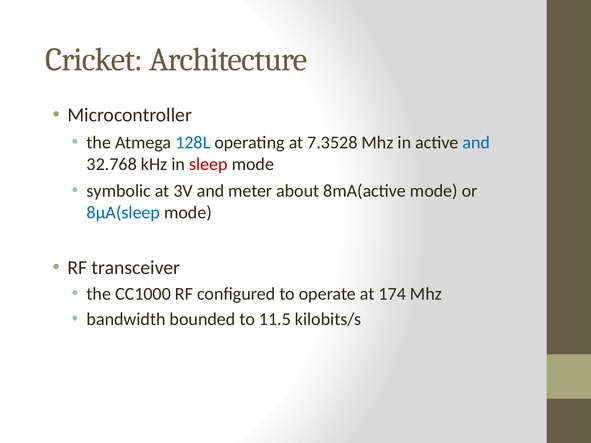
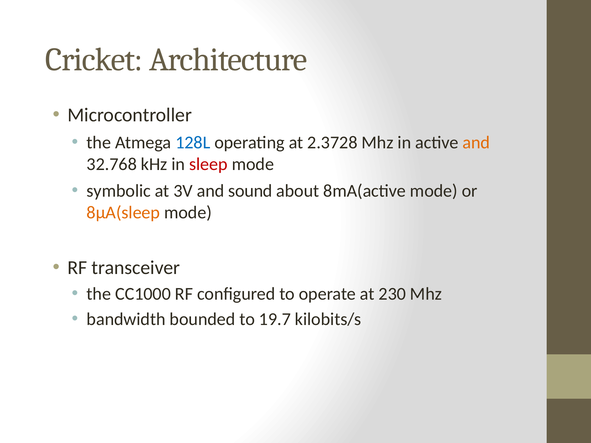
7.3528: 7.3528 -> 2.3728 (332, 143)
and colour: blue -> orange (476, 143)
meter: meter -> sound (250, 191)
8μA(sleep colour: blue -> orange (123, 213)
174: 174 -> 230 (392, 294)
11.5: 11.5 -> 19.7 (275, 319)
